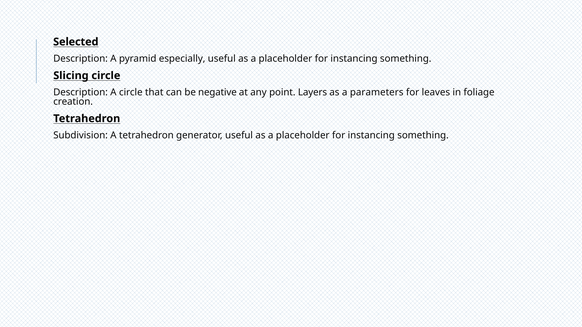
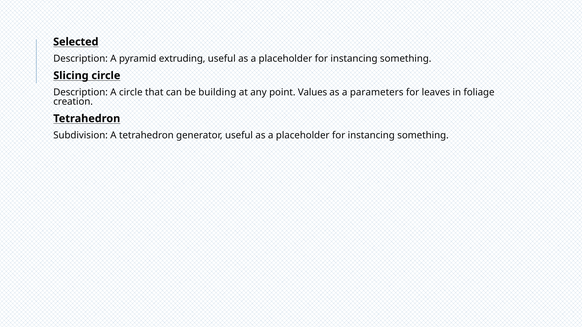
especially: especially -> extruding (182, 59)
negative: negative -> building (217, 93)
Layers: Layers -> Values (313, 93)
